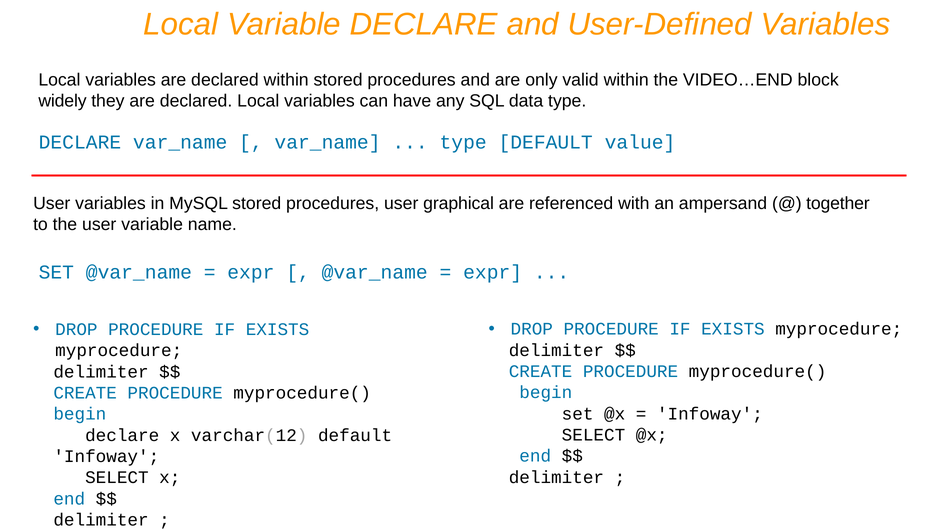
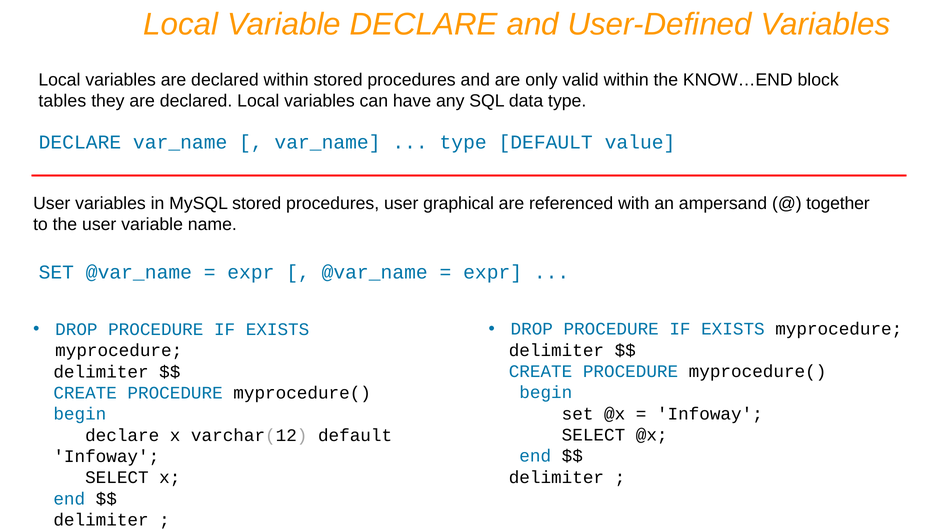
VIDEO…END: VIDEO…END -> KNOW…END (738, 80)
widely: widely -> tables (62, 101)
